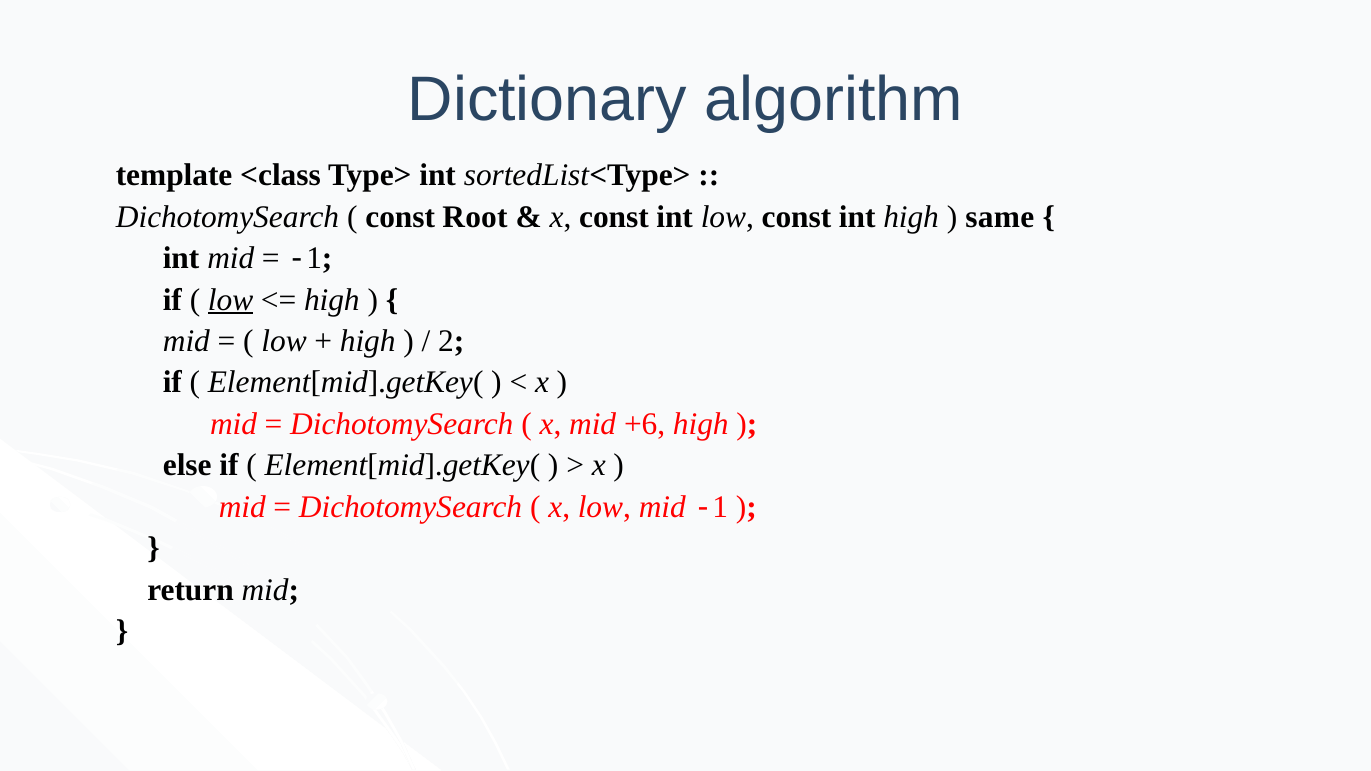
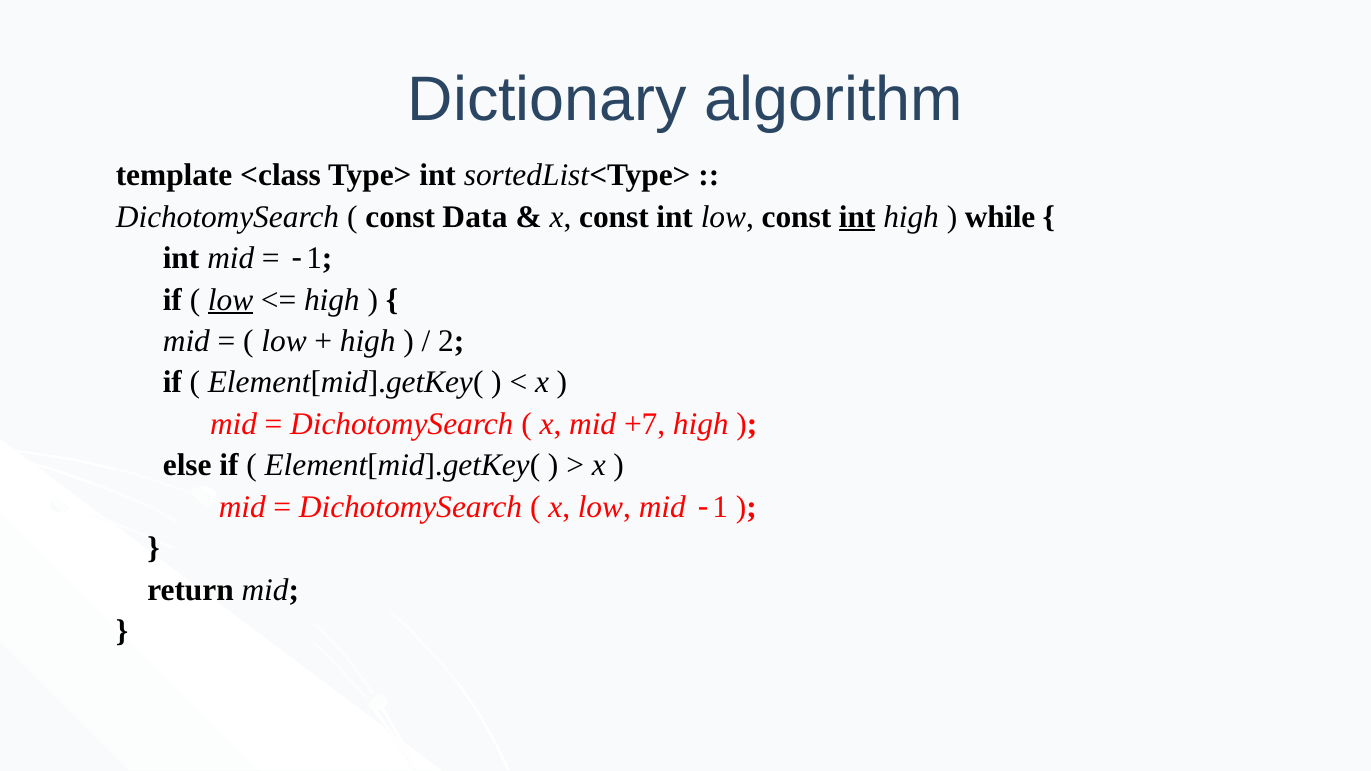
Root: Root -> Data (475, 217)
int underline: none -> present (857, 217)
same: same -> while (1000, 217)
+6: +6 -> +7 (645, 424)
